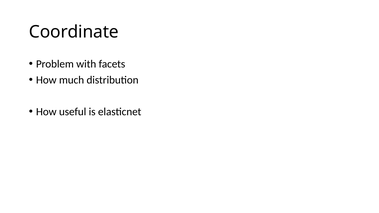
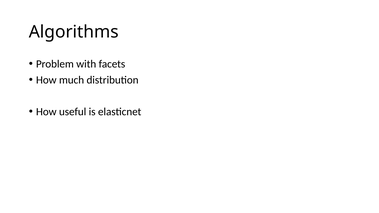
Coordinate: Coordinate -> Algorithms (74, 32)
